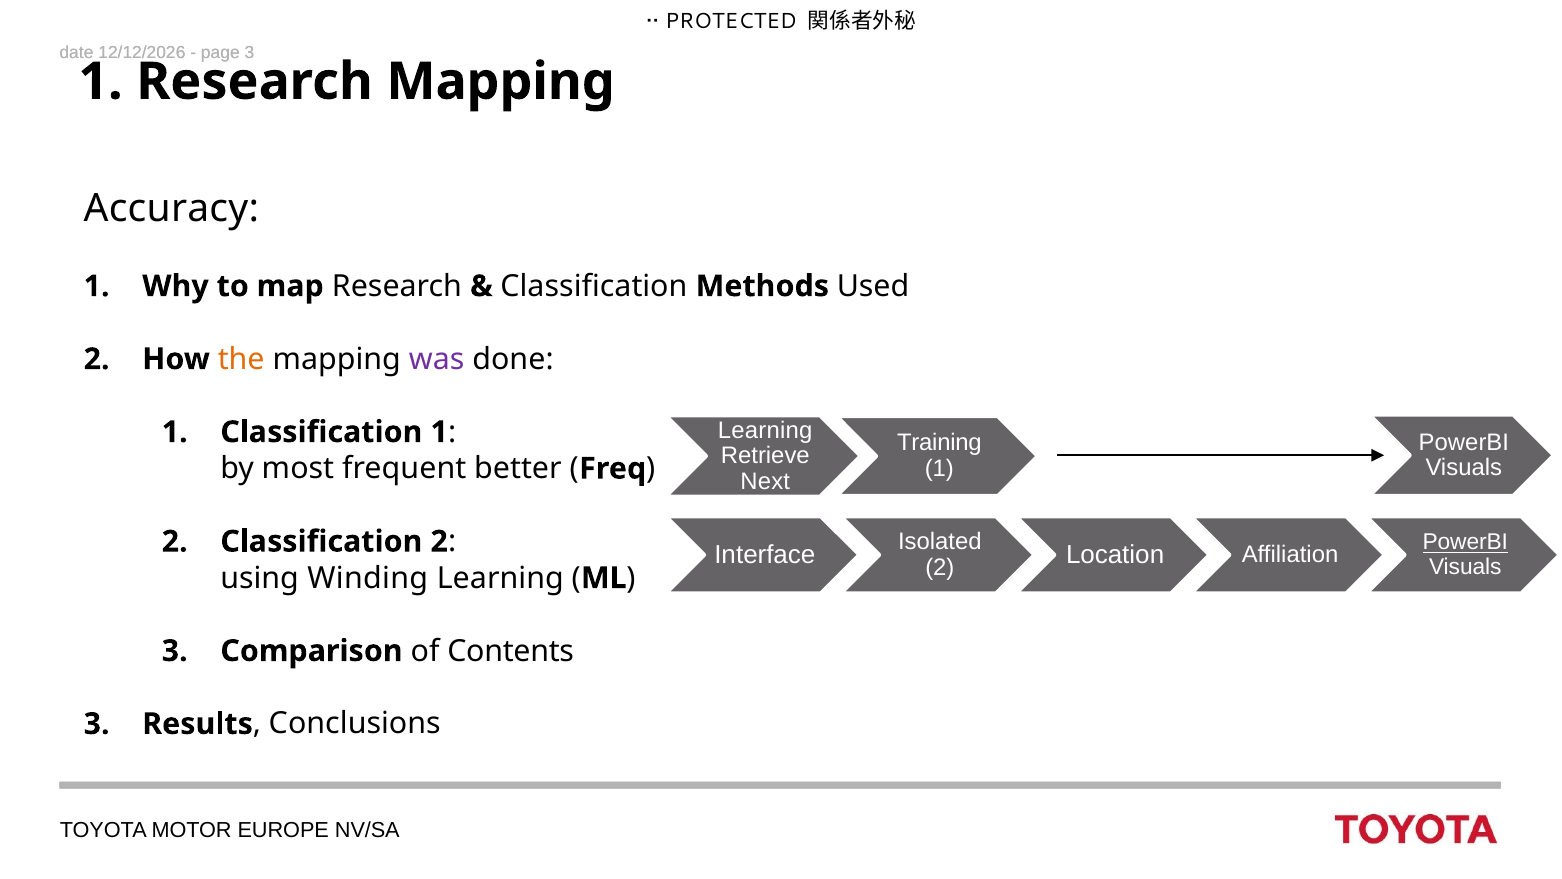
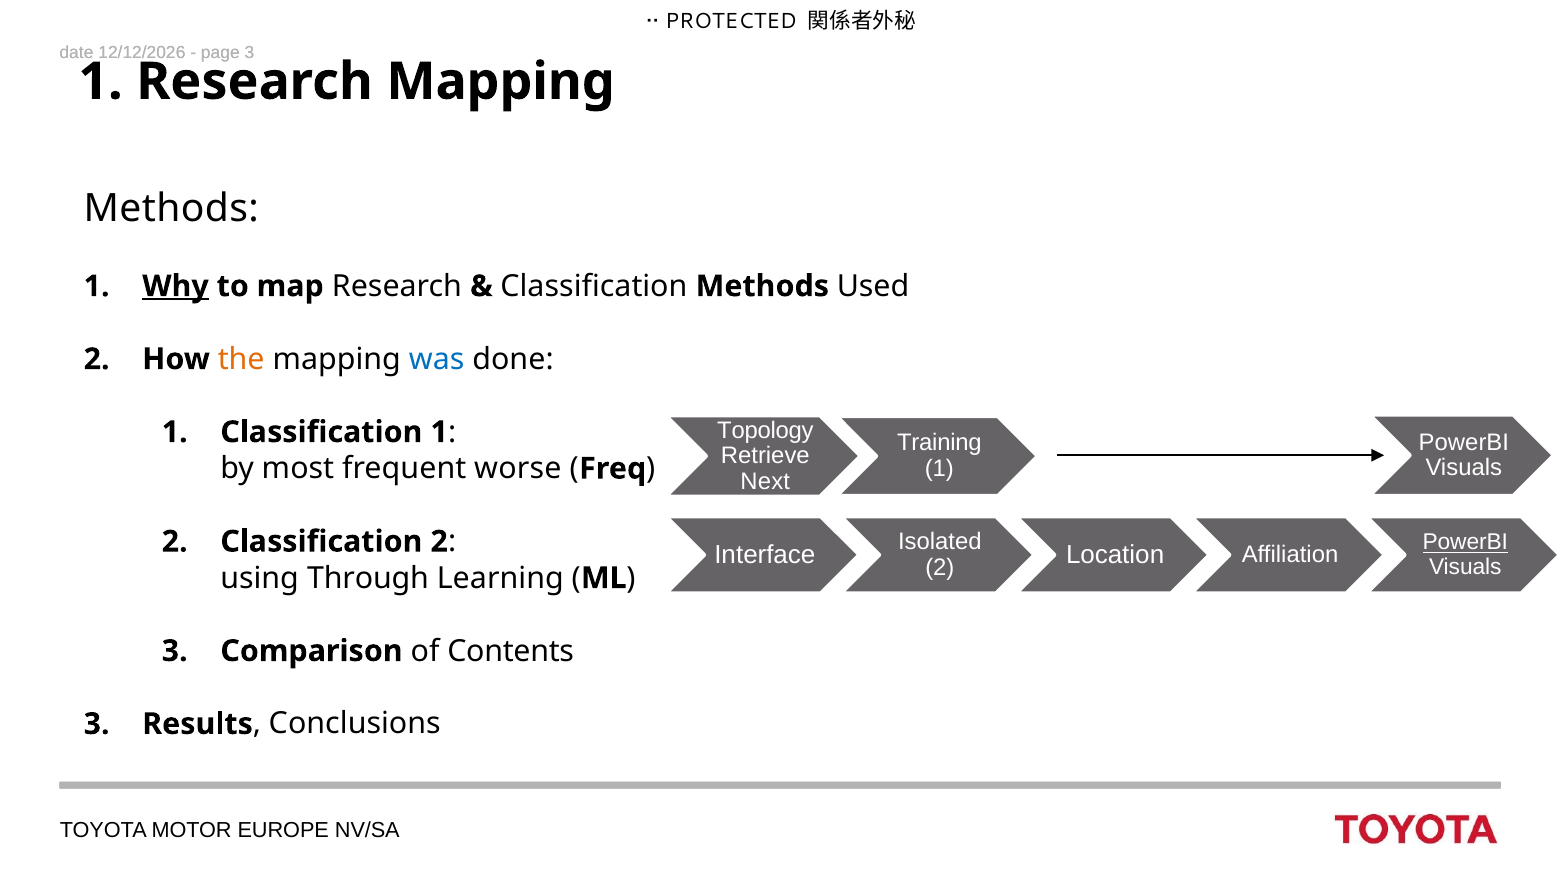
Accuracy: Accuracy -> Methods (171, 209)
Why underline: none -> present (175, 286)
was colour: purple -> blue (437, 359)
Learning: Learning -> Topology (765, 430)
better: better -> worse (518, 468)
Winding: Winding -> Through (368, 578)
